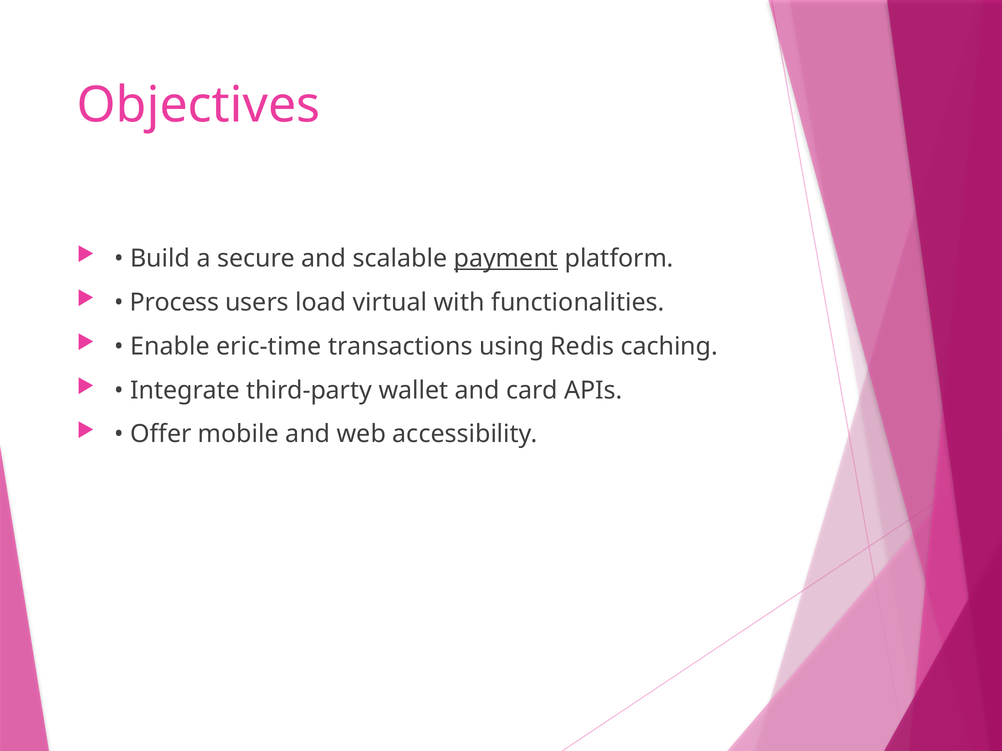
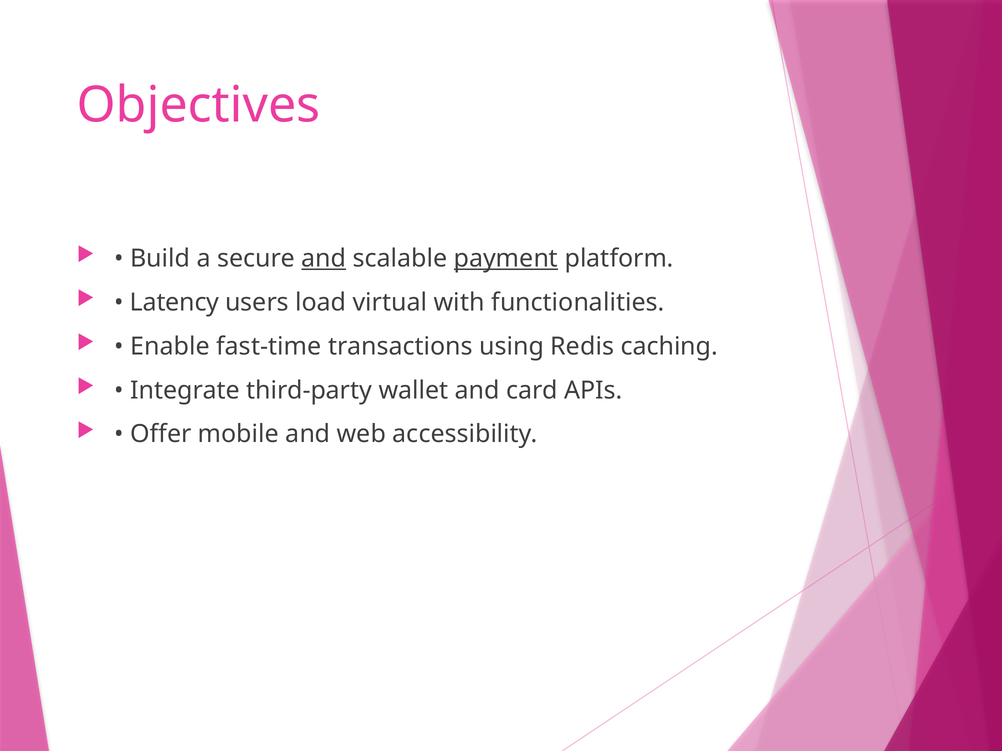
and underline: none -> present (324, 259)
Process: Process -> Latency (175, 303)
eric-time: eric-time -> fast-time (269, 347)
